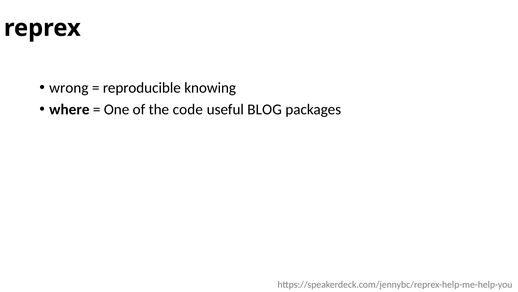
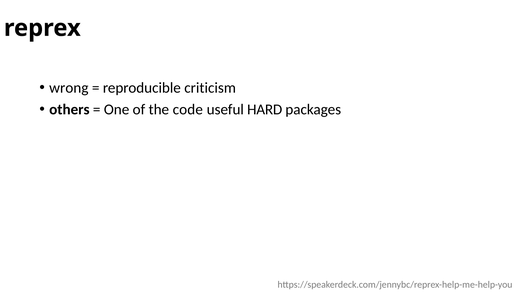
knowing: knowing -> criticism (210, 88)
where: where -> others (69, 109)
BLOG: BLOG -> HARD (265, 109)
